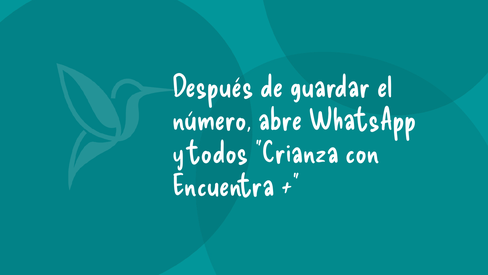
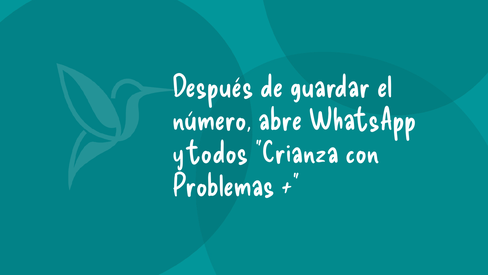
Encuentra: Encuentra -> Problemas (223, 186)
